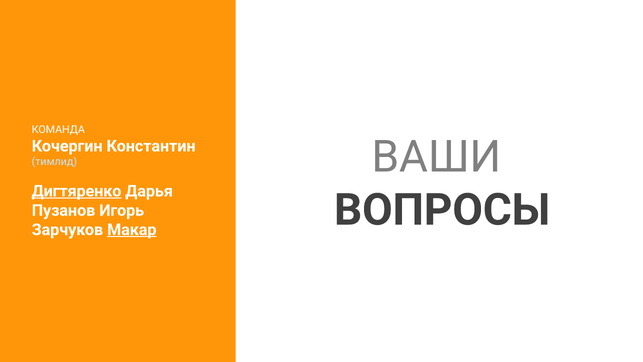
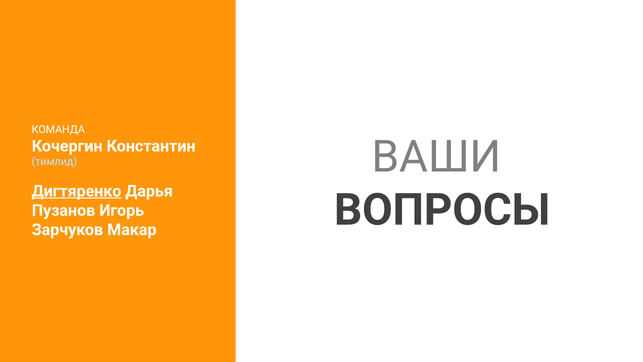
Макар underline: present -> none (132, 230)
